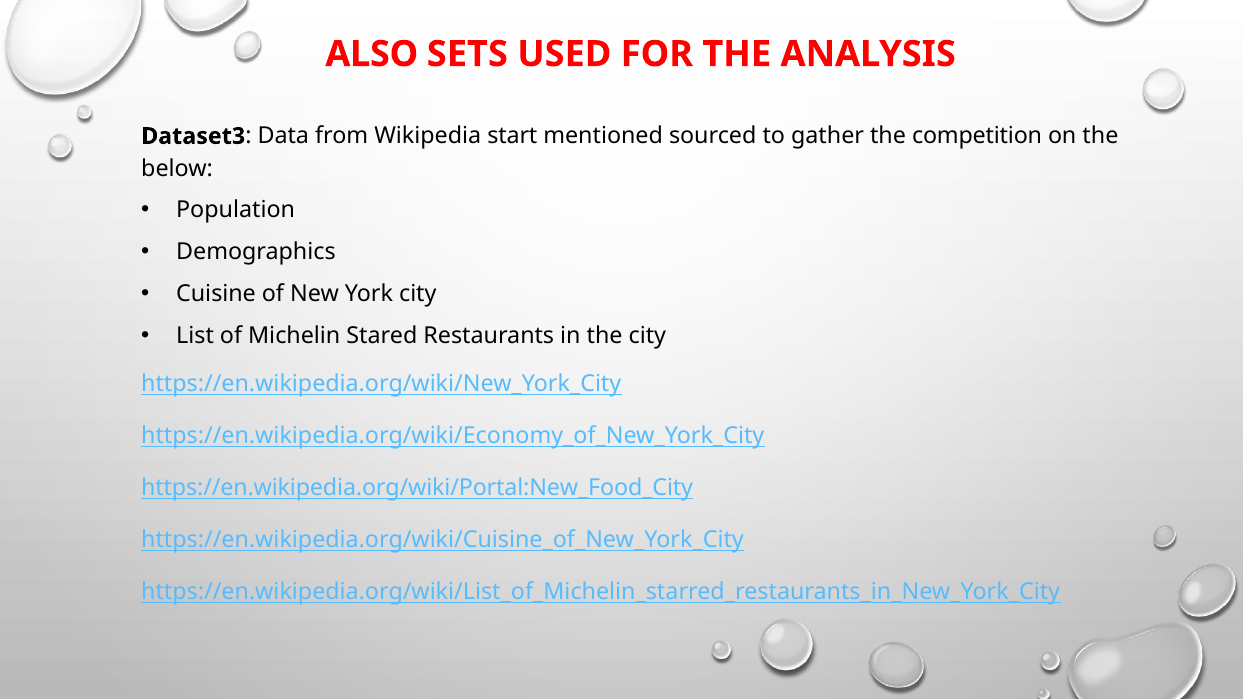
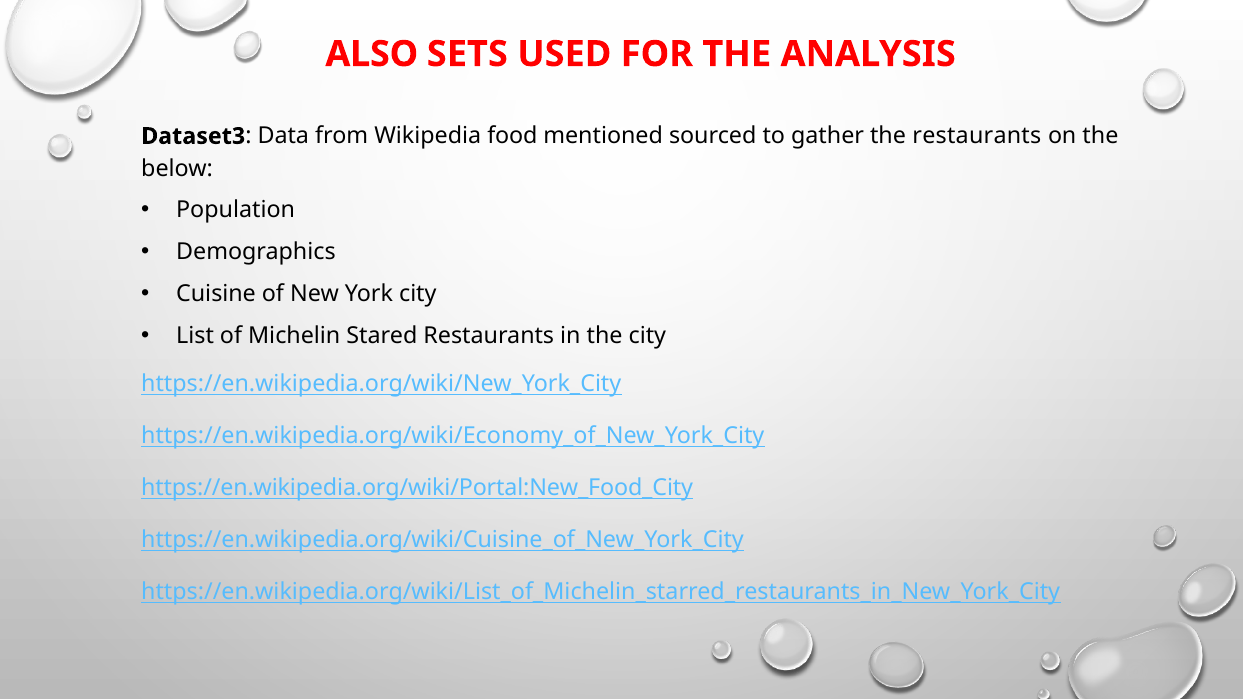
start: start -> food (512, 136)
the competition: competition -> restaurants (977, 136)
